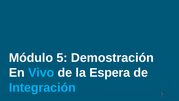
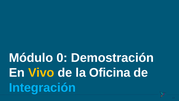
5: 5 -> 0 (62, 58)
Vivo colour: light blue -> yellow (41, 73)
Espera: Espera -> Oficina (110, 73)
